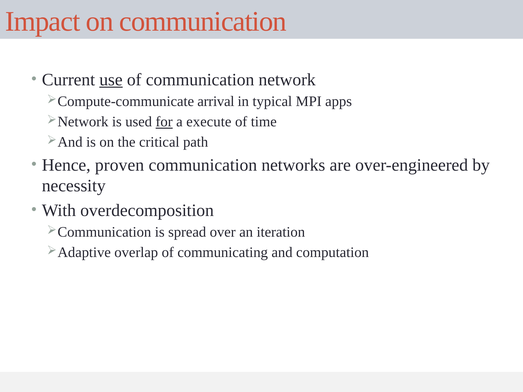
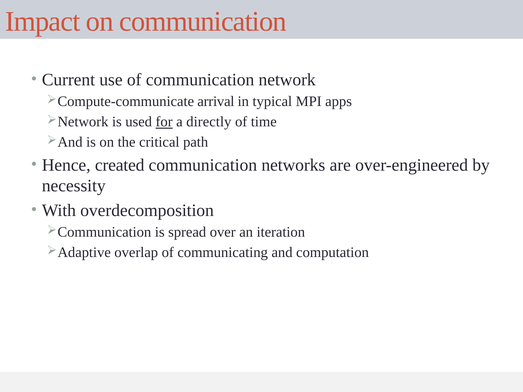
use underline: present -> none (111, 80)
execute: execute -> directly (209, 122)
proven: proven -> created (120, 165)
